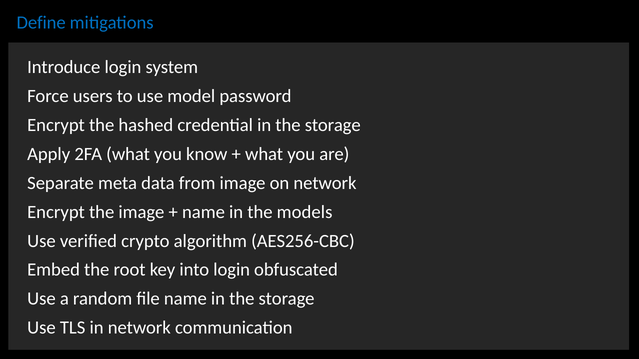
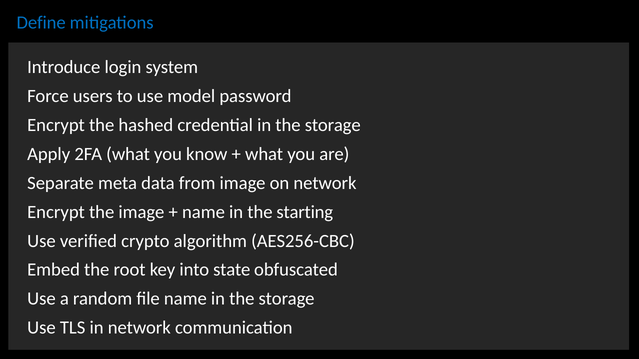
models: models -> starting (305, 212)
into login: login -> state (232, 270)
